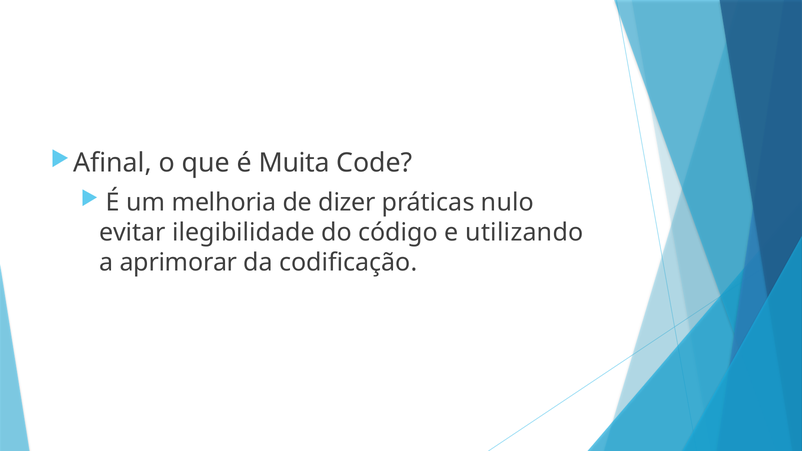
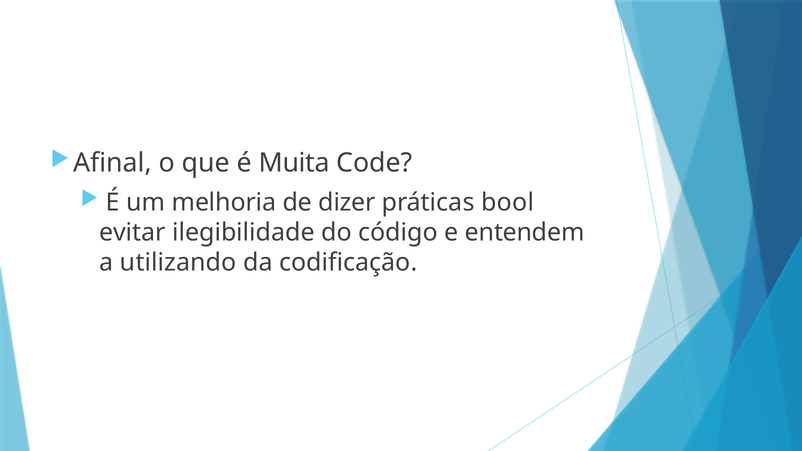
nulo: nulo -> bool (508, 202)
utilizando: utilizando -> entendem (525, 232)
aprimorar: aprimorar -> utilizando (178, 263)
